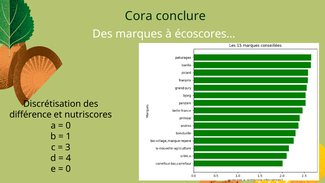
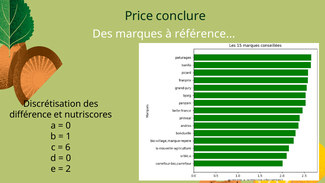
Cora: Cora -> Price (139, 16)
écoscores: écoscores -> référence (205, 34)
3: 3 -> 6 (68, 147)
4: 4 -> 0 (68, 158)
0: 0 -> 2 (68, 169)
